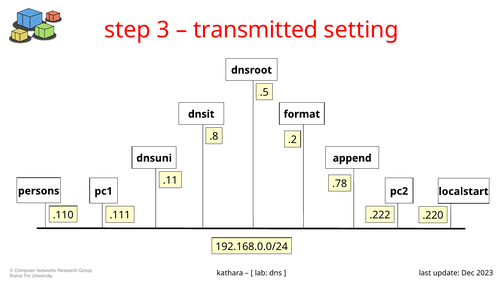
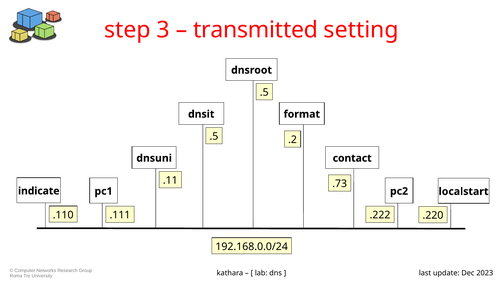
.8: .8 -> .5 (214, 136)
append: append -> contact (352, 158)
.78: .78 -> .73 (340, 184)
persons: persons -> indicate (39, 191)
